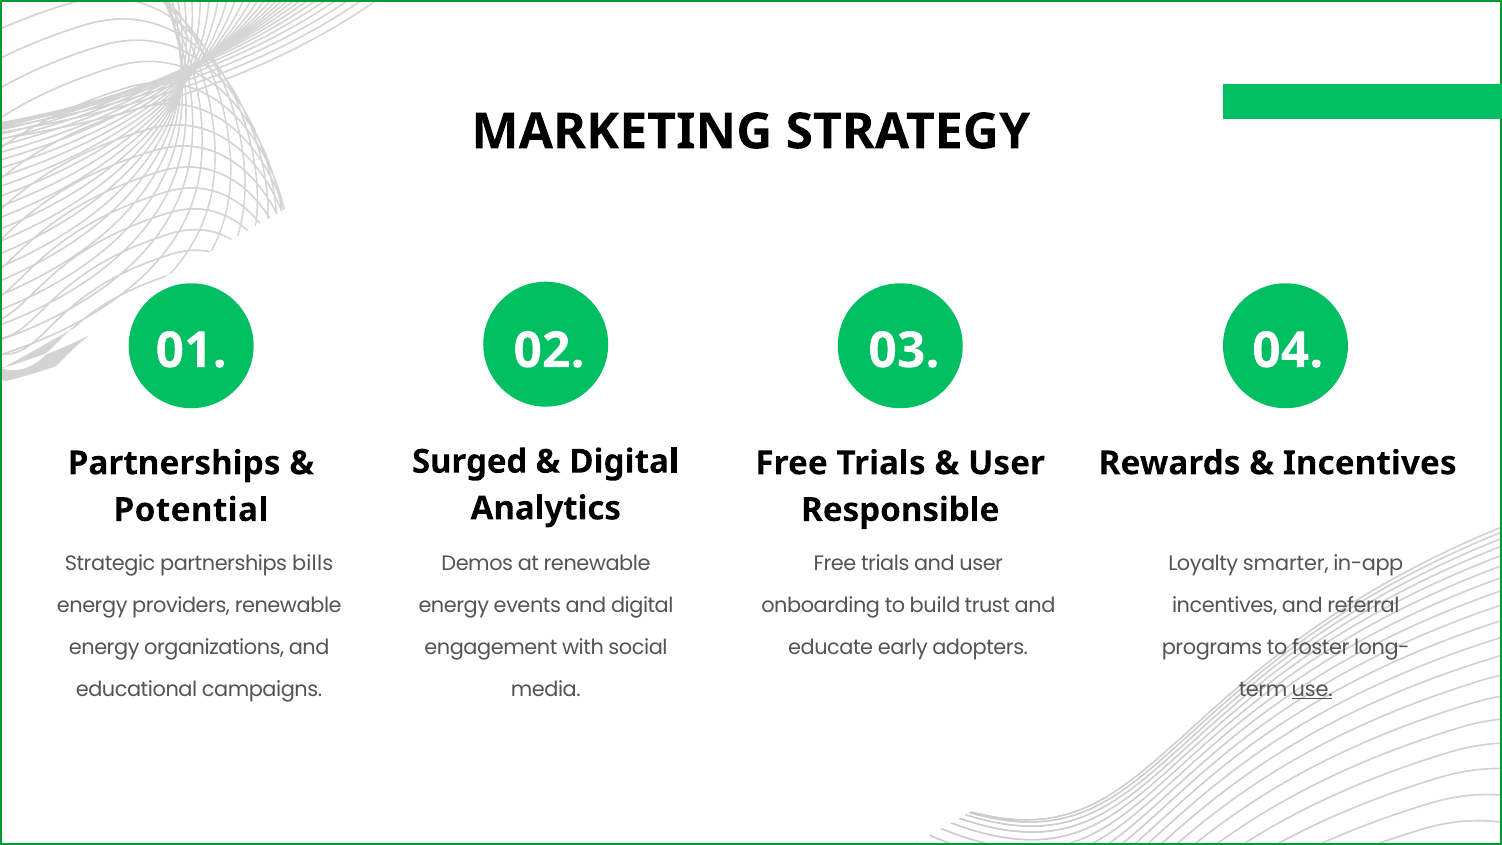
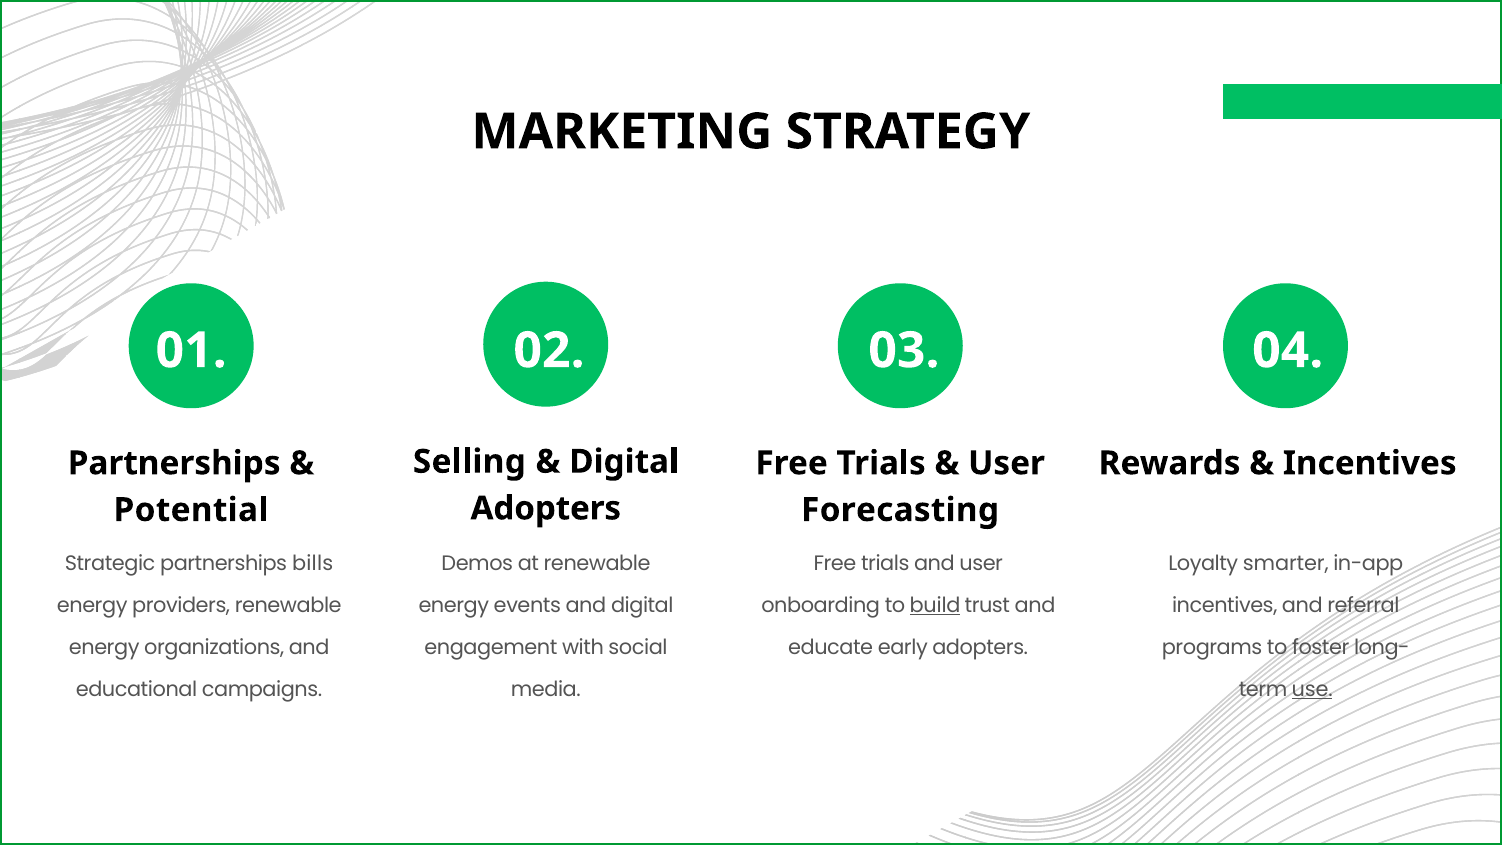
Surged: Surged -> Selling (469, 462)
Analytics: Analytics -> Adopters (546, 508)
Responsible: Responsible -> Forecasting (900, 510)
build underline: none -> present (935, 606)
